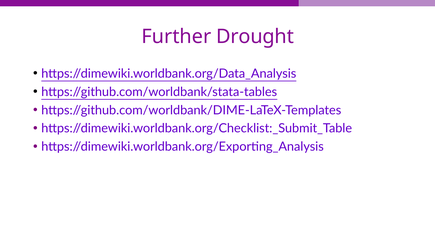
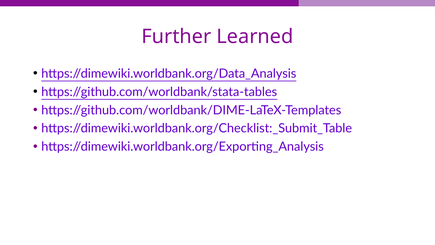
Drought: Drought -> Learned (255, 37)
